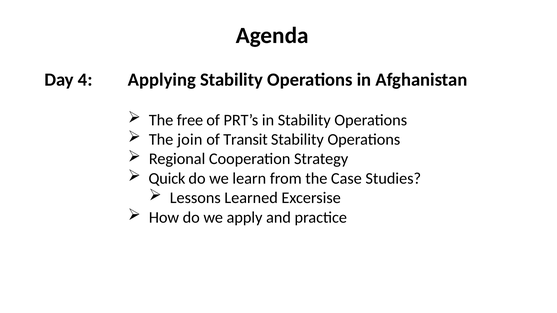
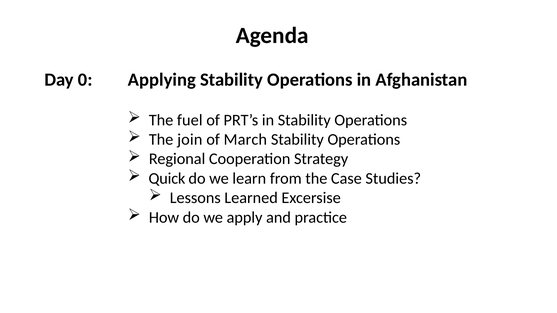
4: 4 -> 0 (85, 80)
free: free -> fuel (190, 120)
Transit: Transit -> March (245, 140)
